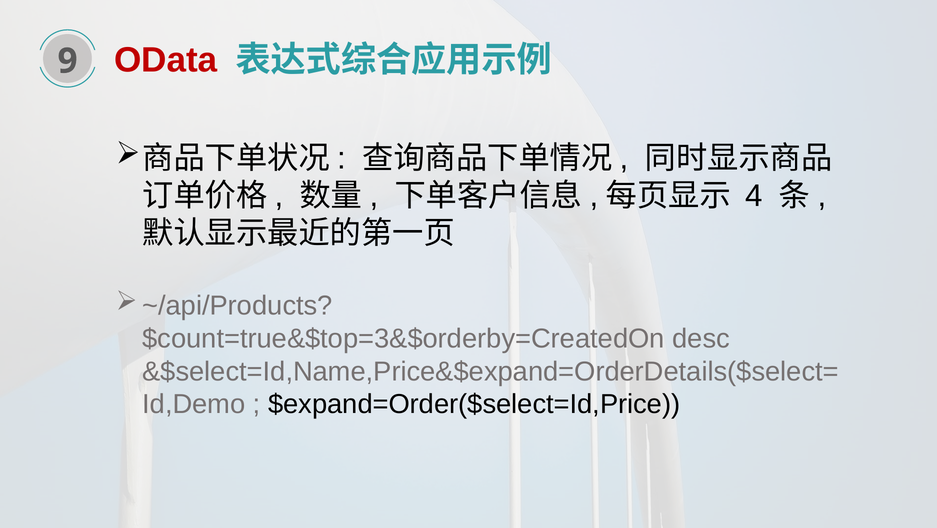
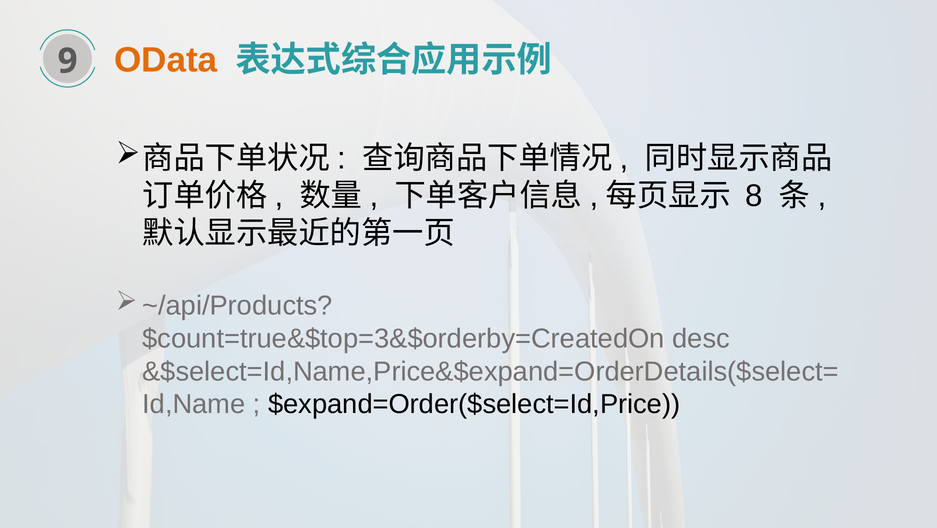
OData colour: red -> orange (166, 60)
4: 4 -> 8 (754, 196)
Id,Demo: Id,Demo -> Id,Name (194, 404)
